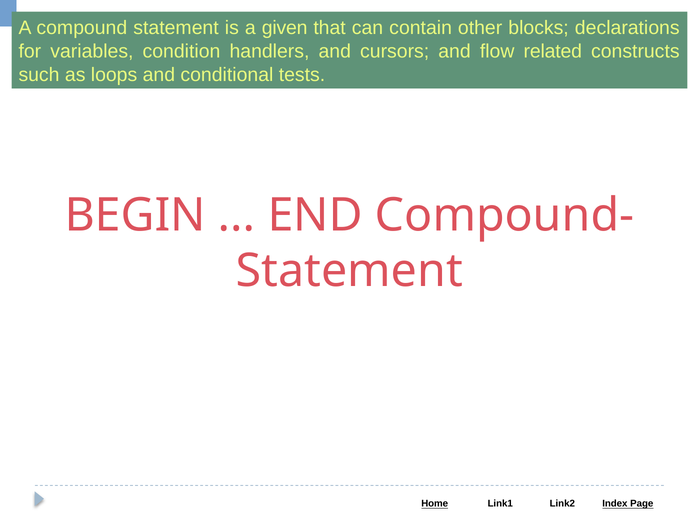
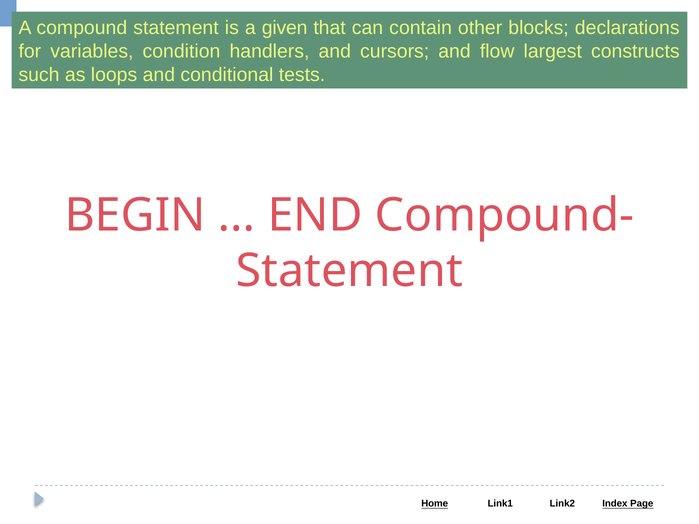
related: related -> largest (553, 51)
